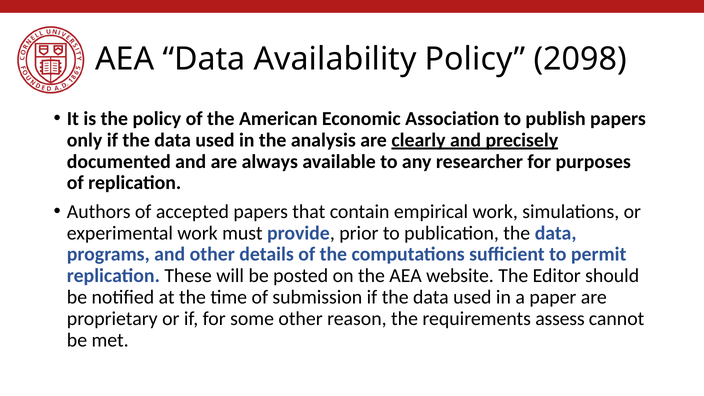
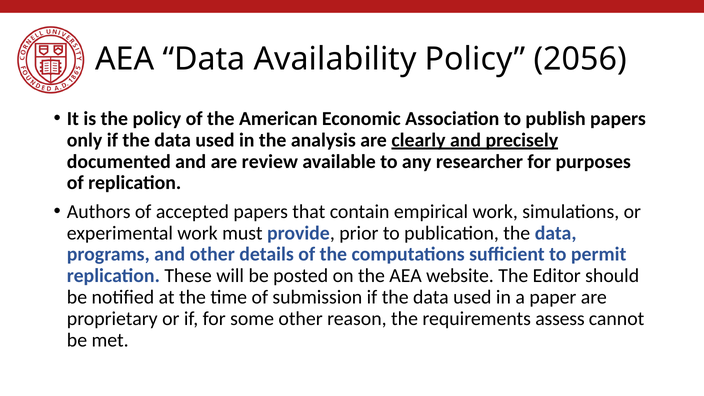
2098: 2098 -> 2056 (580, 59)
always: always -> review (270, 161)
